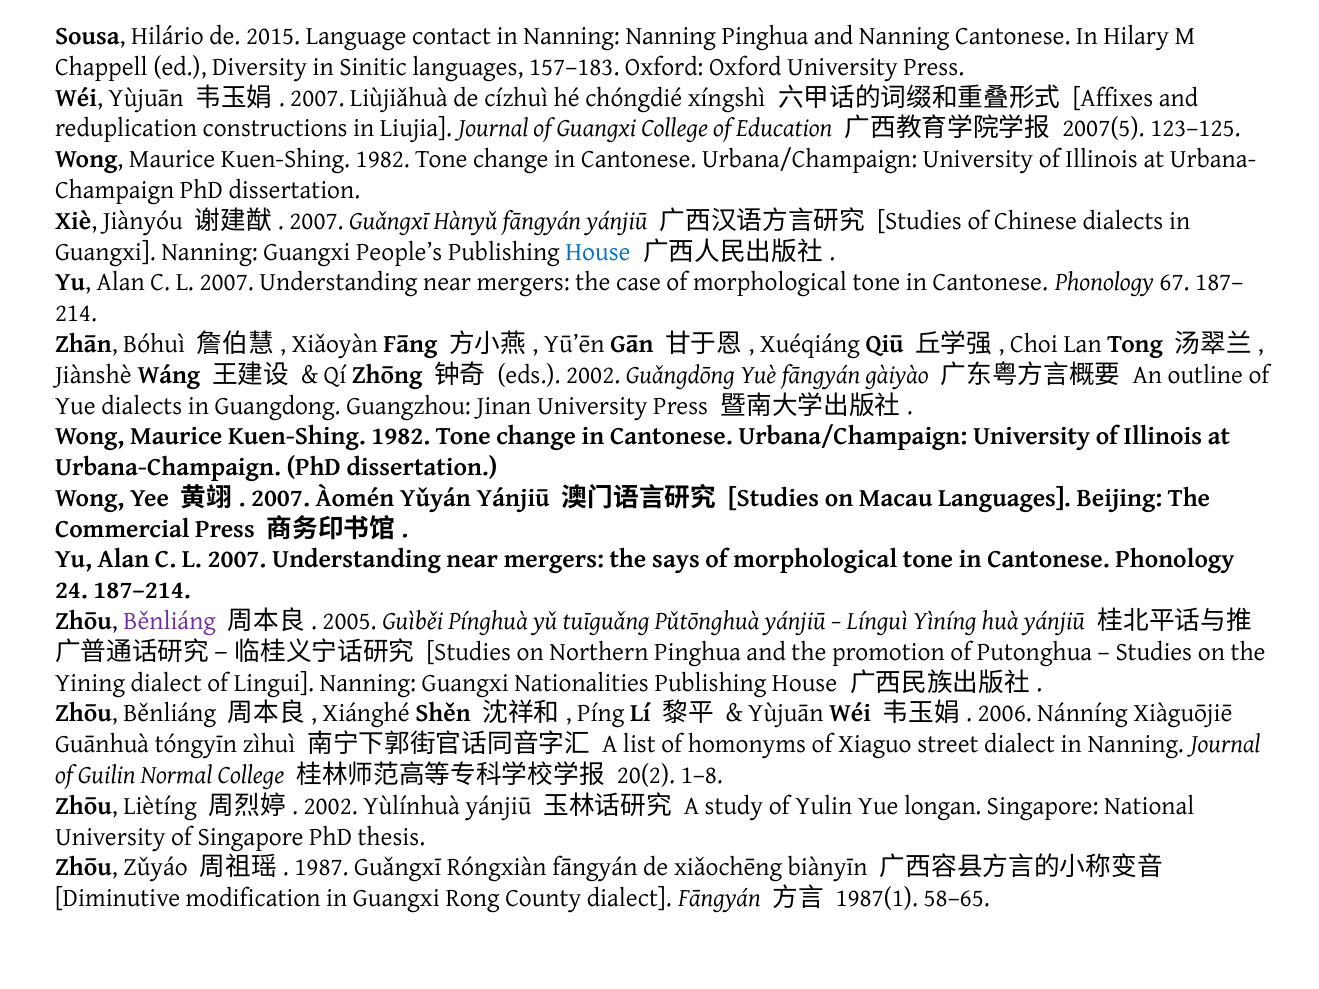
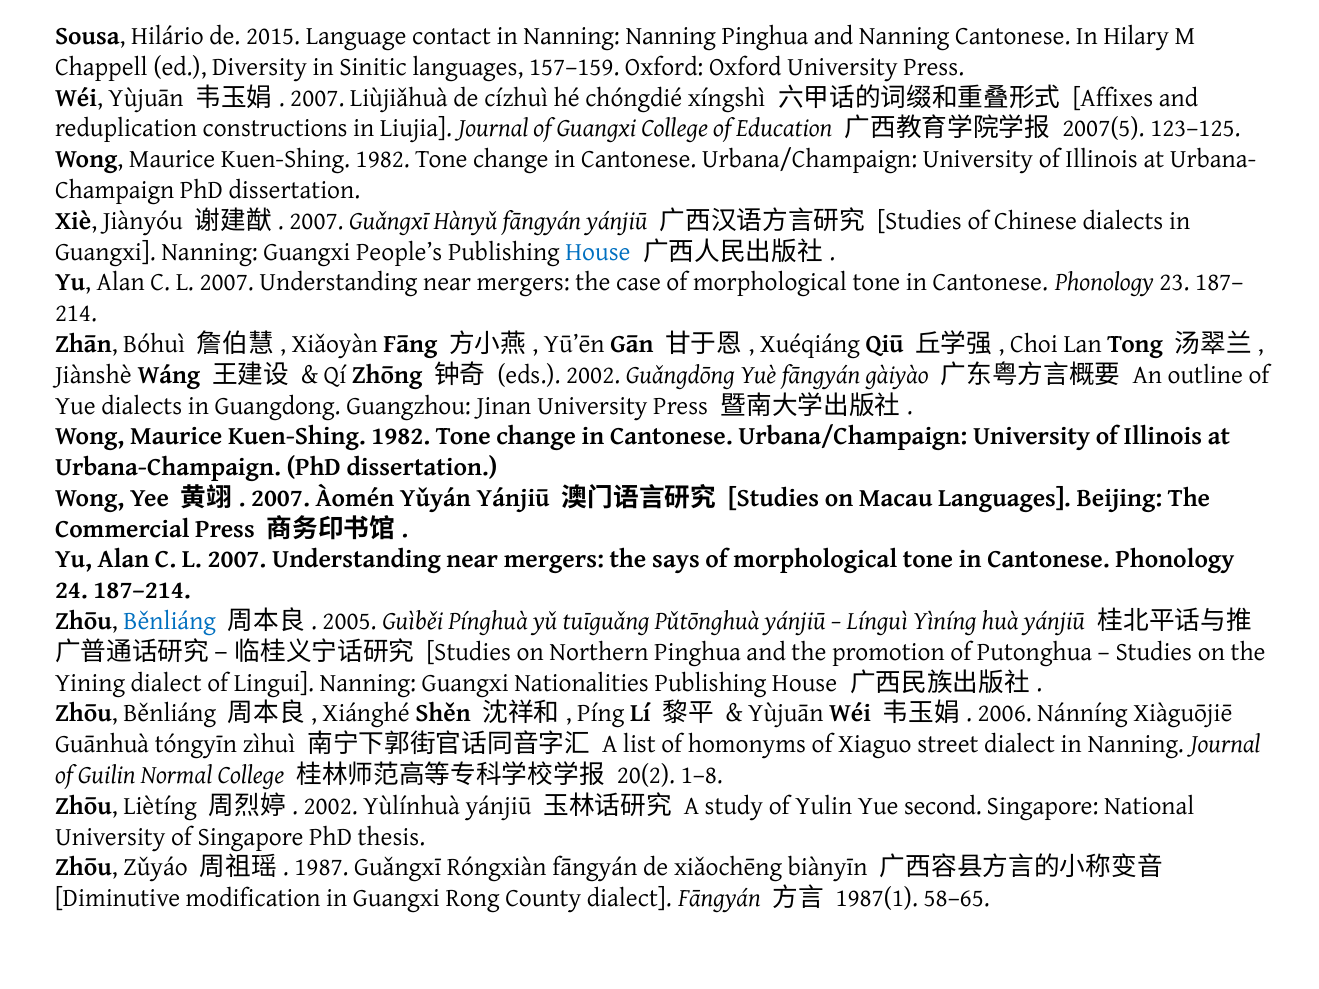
157–183: 157–183 -> 157–159 (574, 67)
67: 67 -> 23 (1174, 282)
Běnliáng colour: purple -> blue (170, 621)
longan: longan -> second (943, 806)
